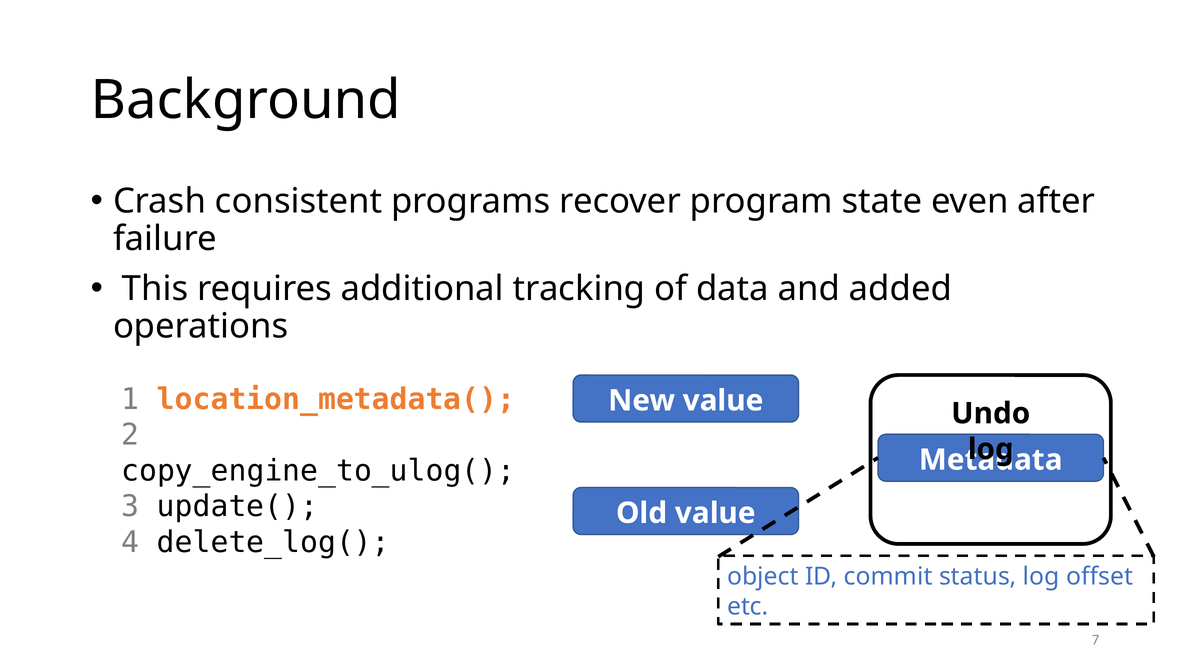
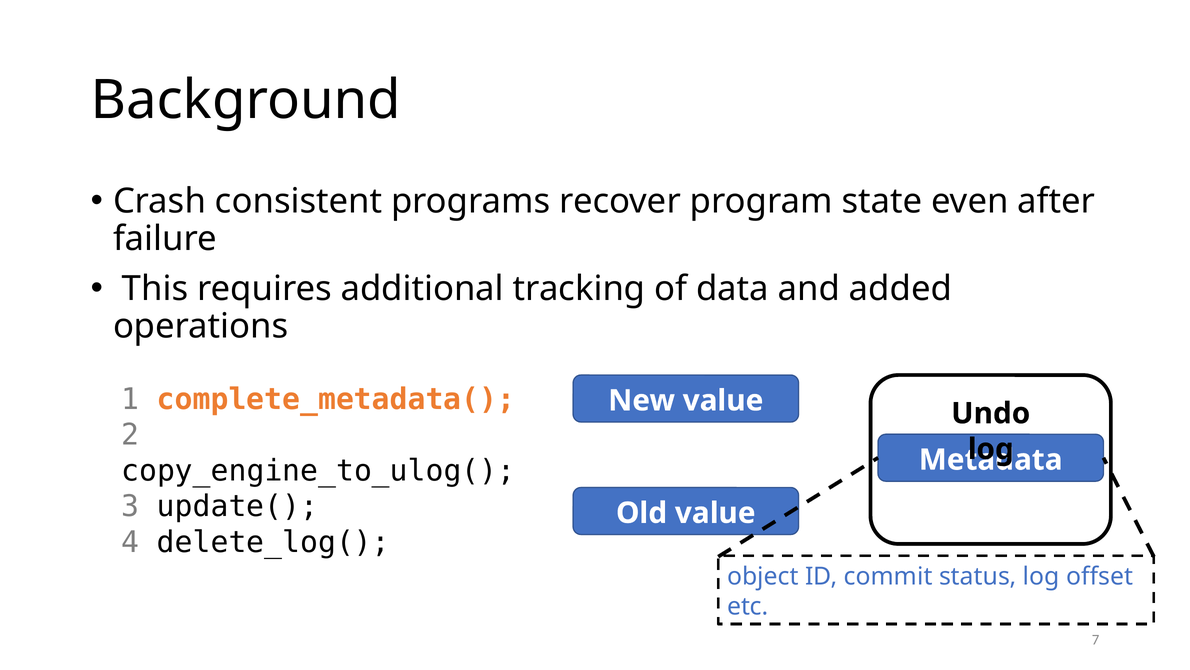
location_metadata(: location_metadata( -> complete_metadata( (336, 399)
